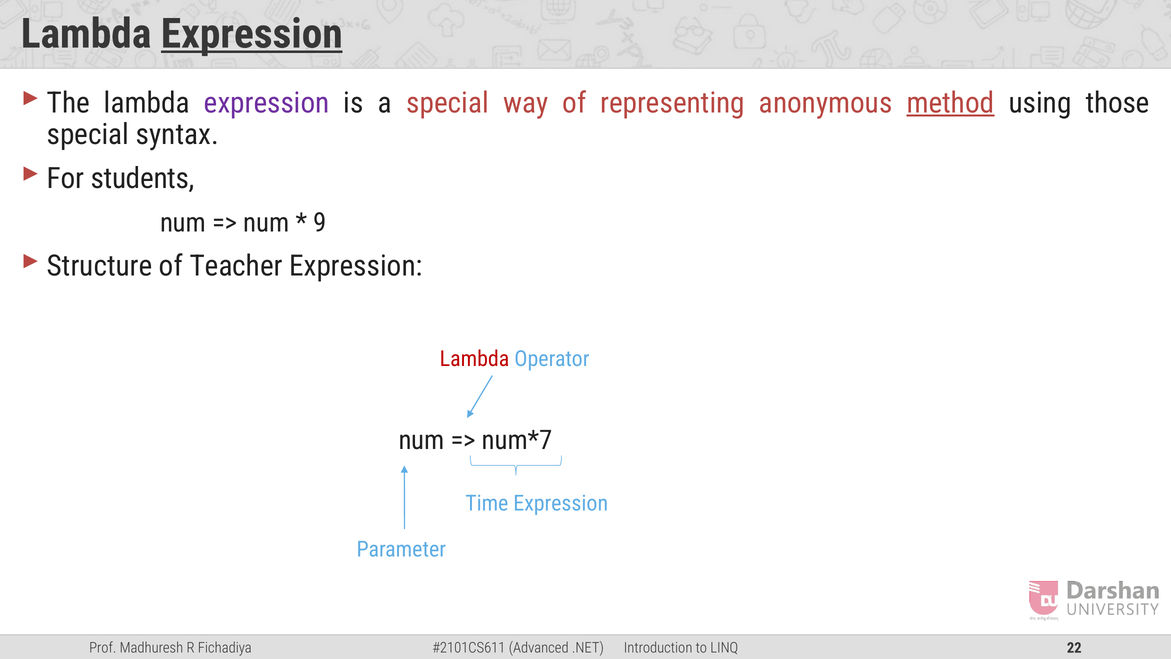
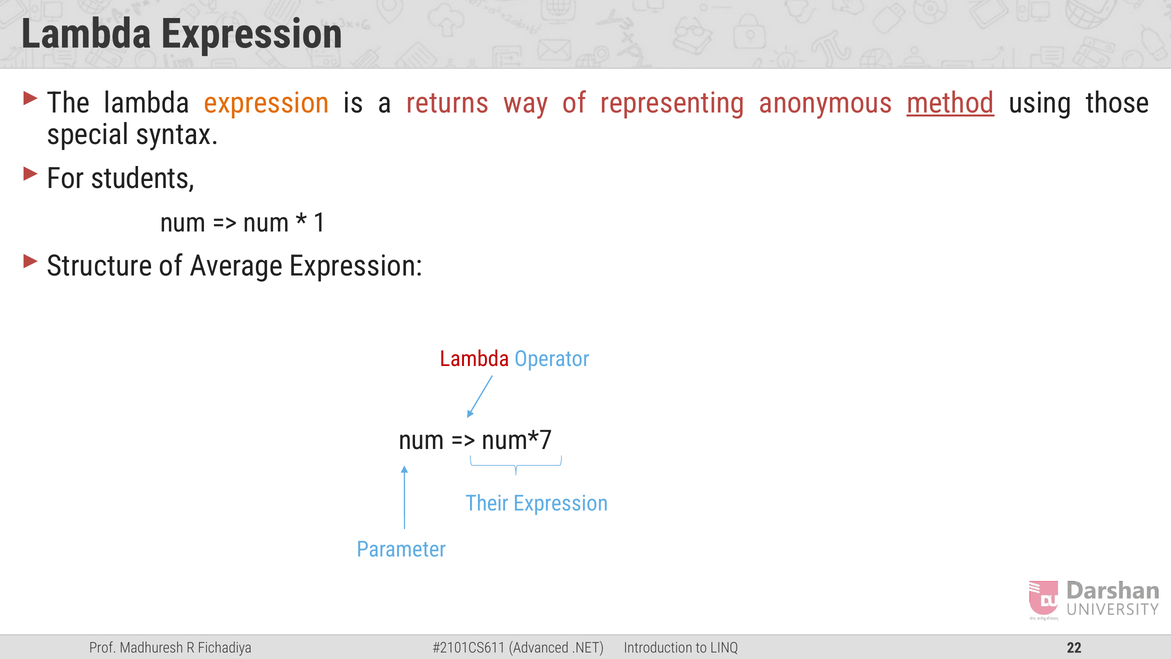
Expression underline: present -> none (252, 34)
expression colour: purple -> orange (267, 103)
a special: special -> returns (448, 103)
9: 9 -> 1 (320, 223)
Teacher: Teacher -> Average (236, 266)
Time: Time -> Their (487, 503)
